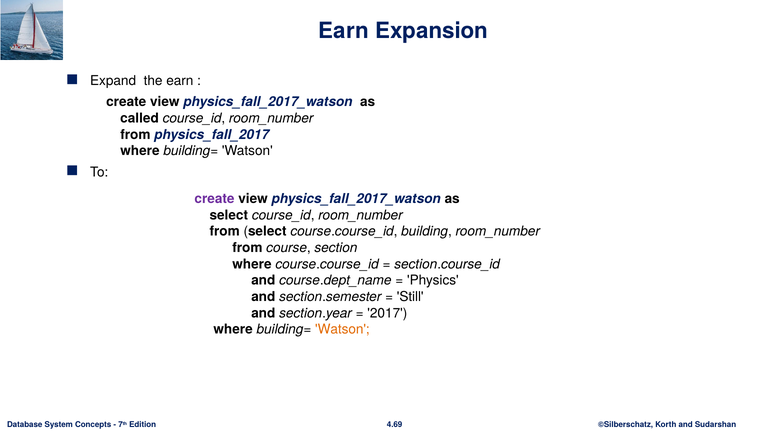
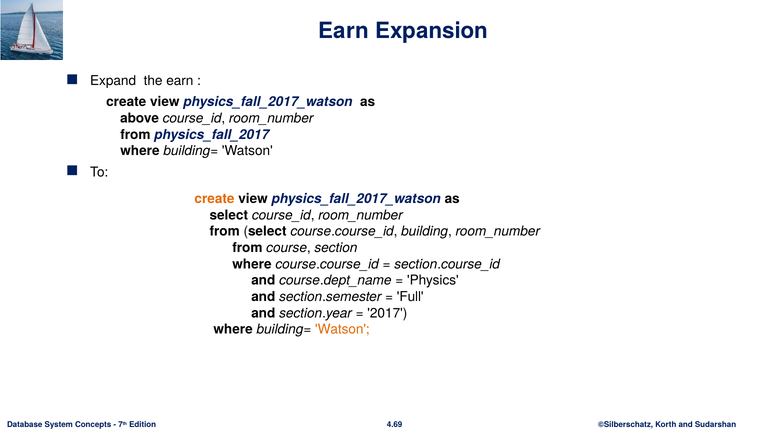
called: called -> above (140, 118)
create colour: purple -> orange (215, 199)
Still: Still -> Full (410, 296)
